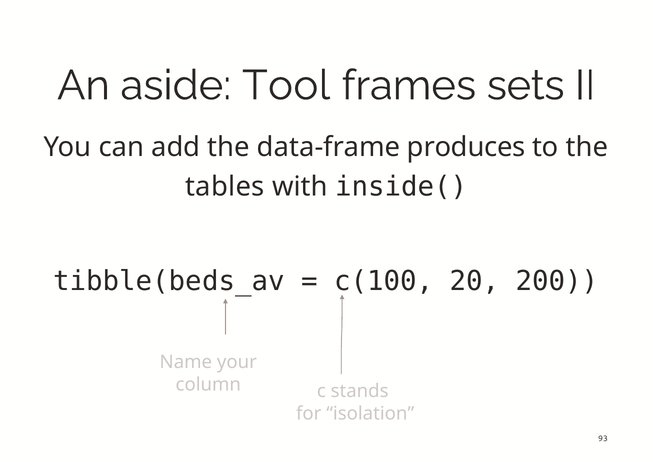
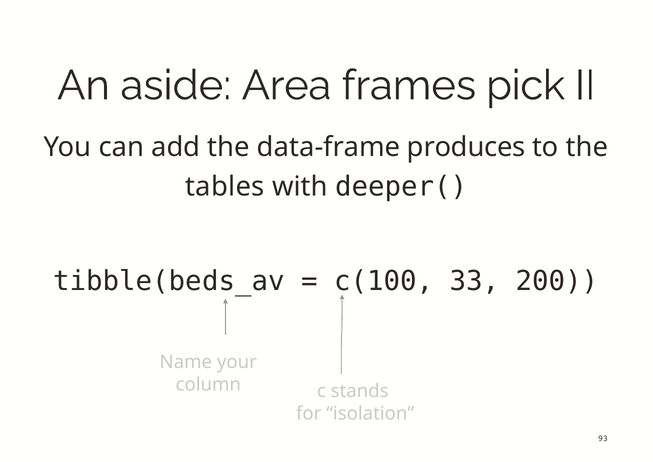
Tool: Tool -> Area (286, 85)
sets: sets -> pick (526, 85)
inside(: inside( -> deeper( (401, 186)
20: 20 -> 33 (475, 281)
